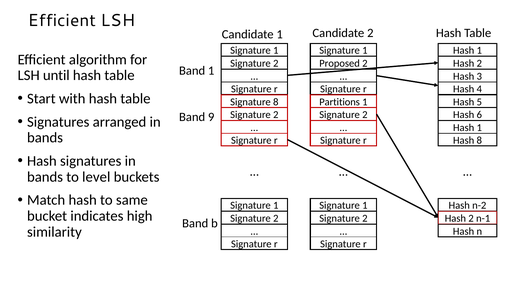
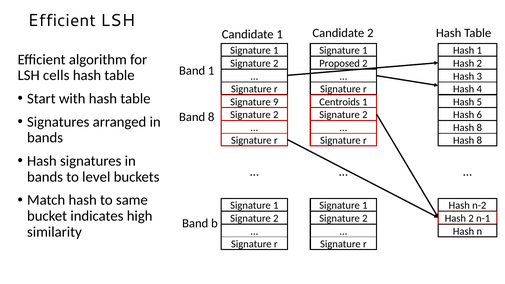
until: until -> cells (56, 75)
Signature 8: 8 -> 9 (276, 102)
Partitions: Partitions -> Centroids (340, 102)
Band 9: 9 -> 8 (211, 117)
1: 1 -> 8 (479, 128)
